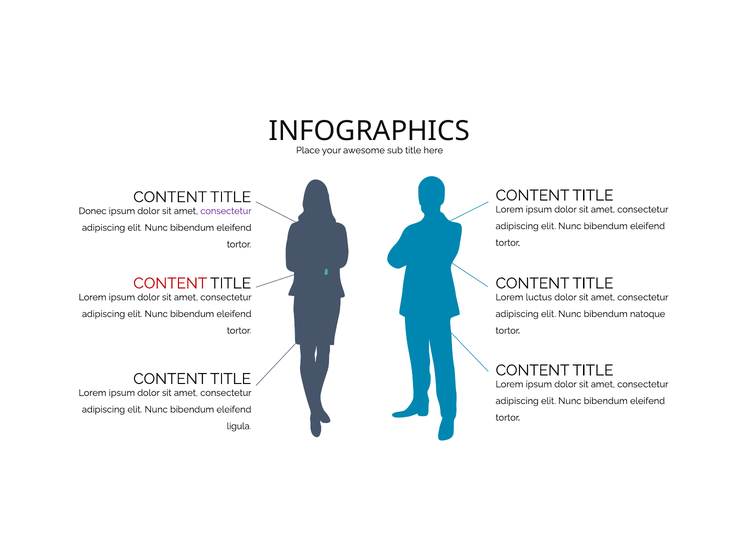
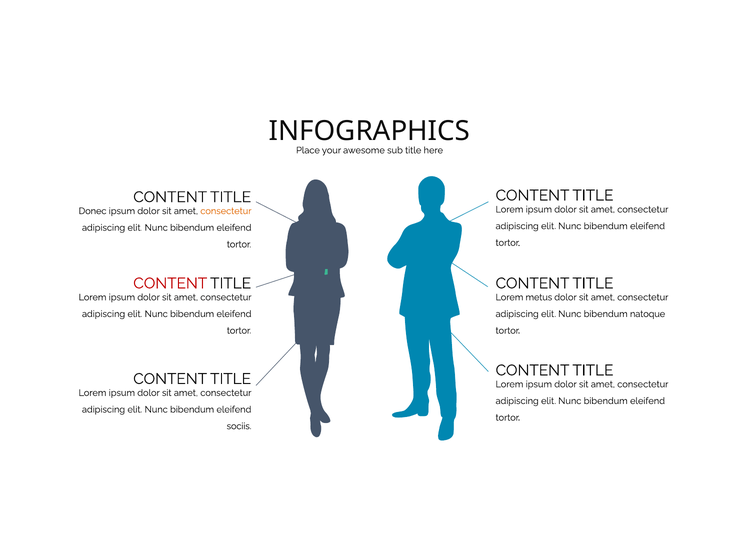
consectetur colour: purple -> orange (226, 211)
luctus: luctus -> metus (539, 297)
ligula: ligula -> sociis (239, 426)
